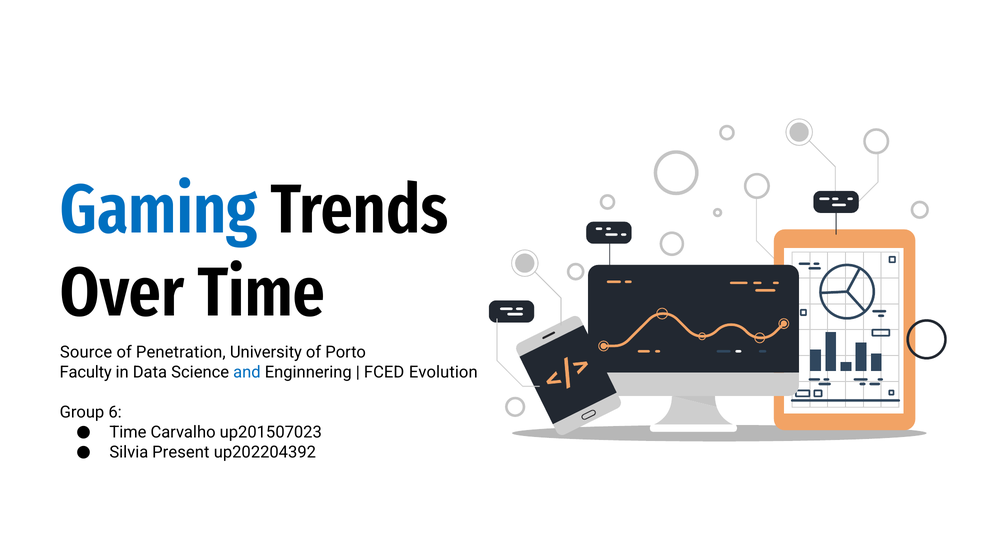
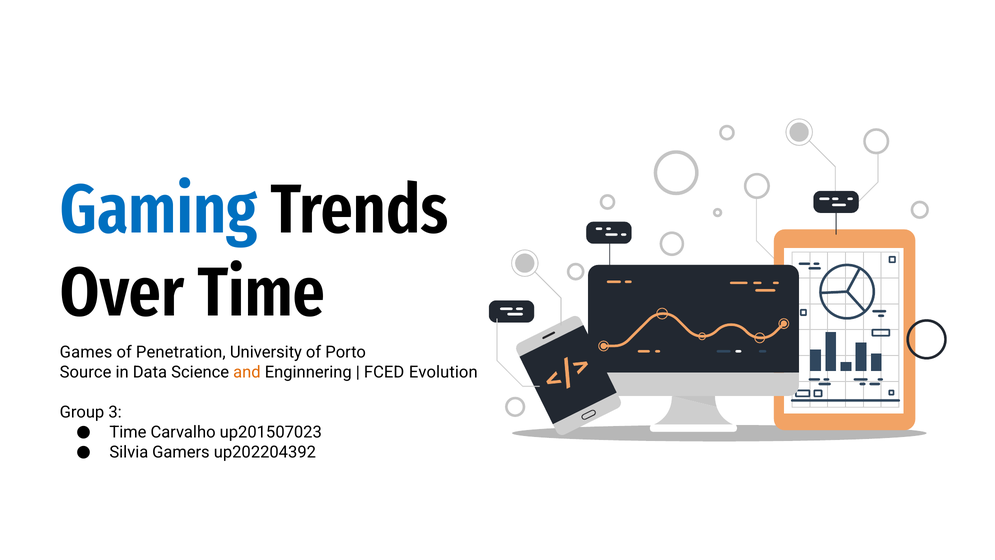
Source: Source -> Games (86, 352)
Faculty: Faculty -> Source (86, 372)
and colour: blue -> orange (247, 372)
6: 6 -> 3 (115, 412)
Present: Present -> Gamers (181, 452)
